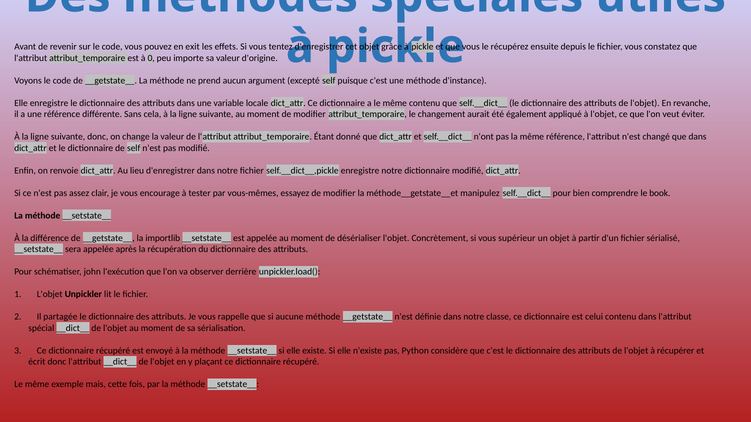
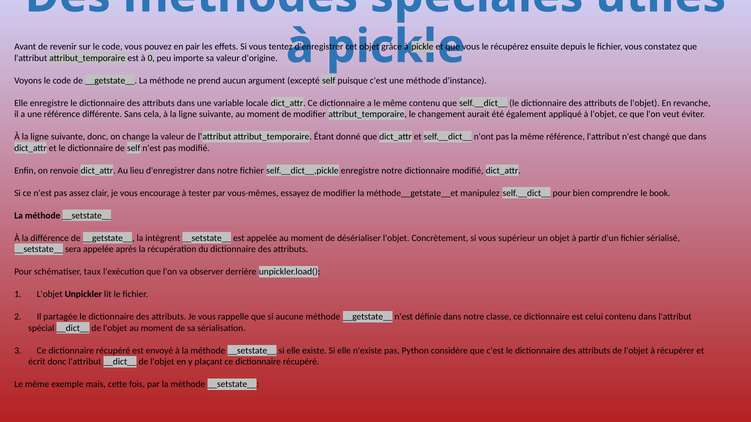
exit: exit -> pair (193, 47)
importlib: importlib -> intègrent (163, 238)
john: john -> taux (92, 272)
